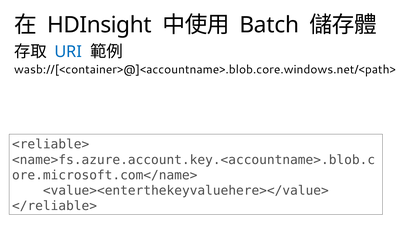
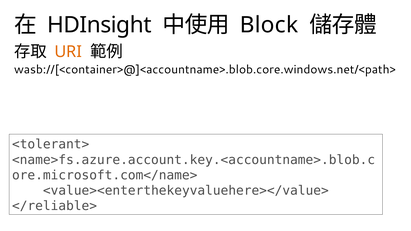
Batch: Batch -> Block (269, 25)
URI colour: blue -> orange (68, 52)
<reliable>: <reliable> -> <tolerant> (51, 145)
